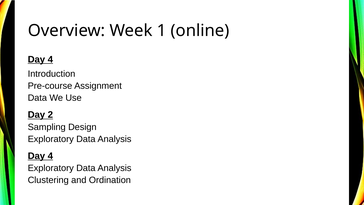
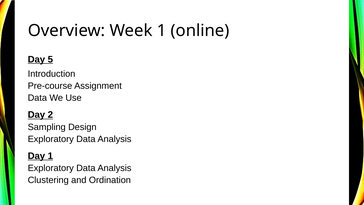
4: 4 -> 5 (50, 59)
4: 4 -> 1 (50, 156)
